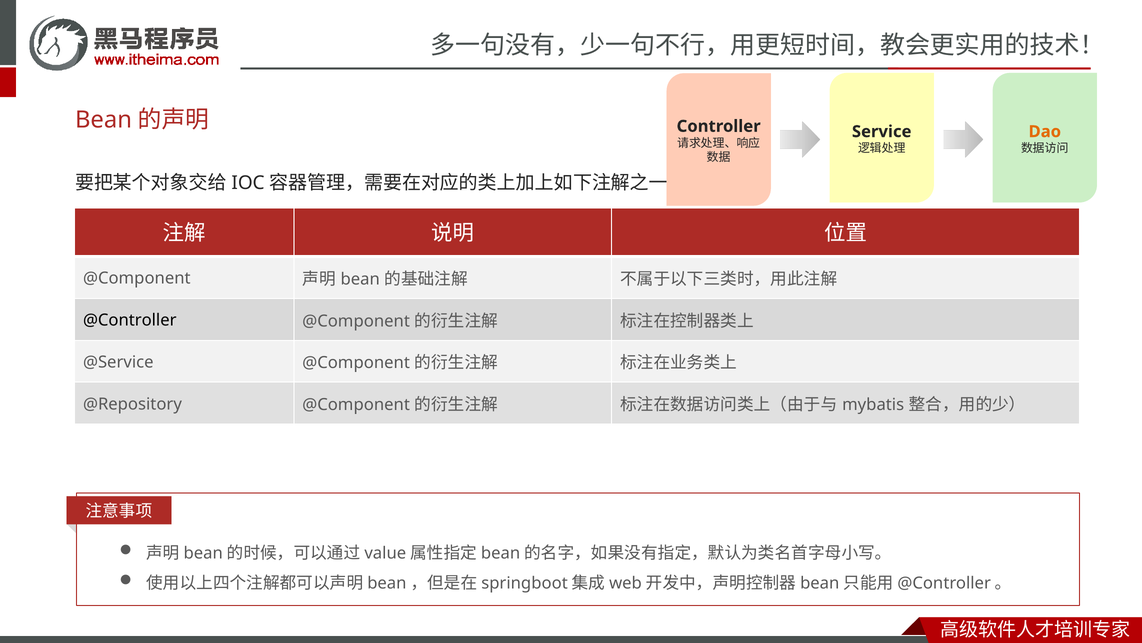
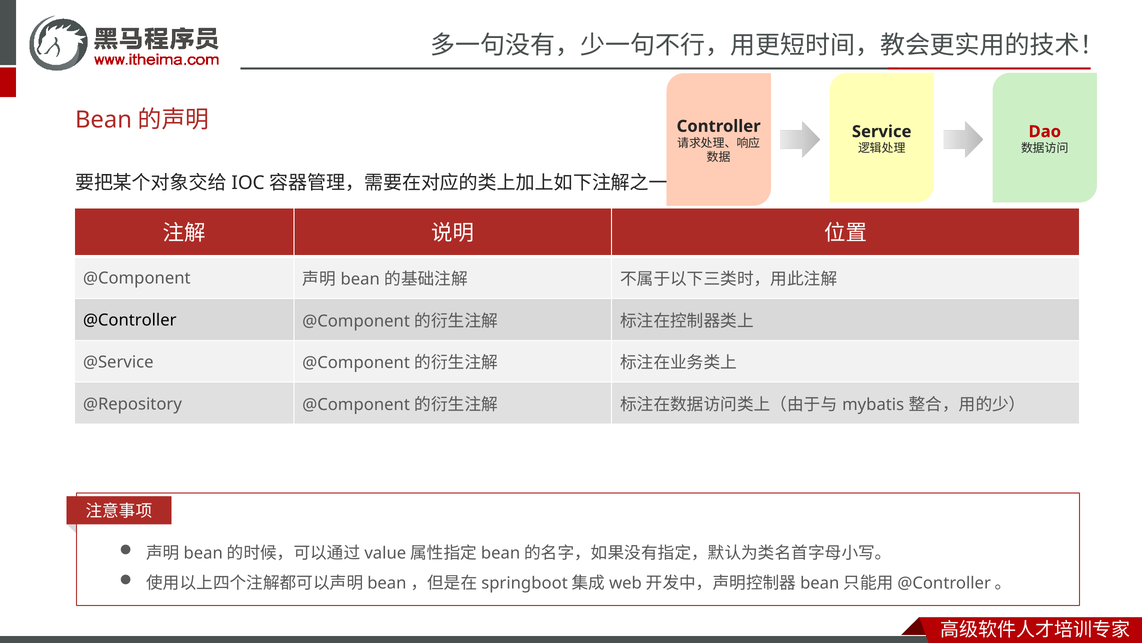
Dao colour: orange -> red (1045, 132)
